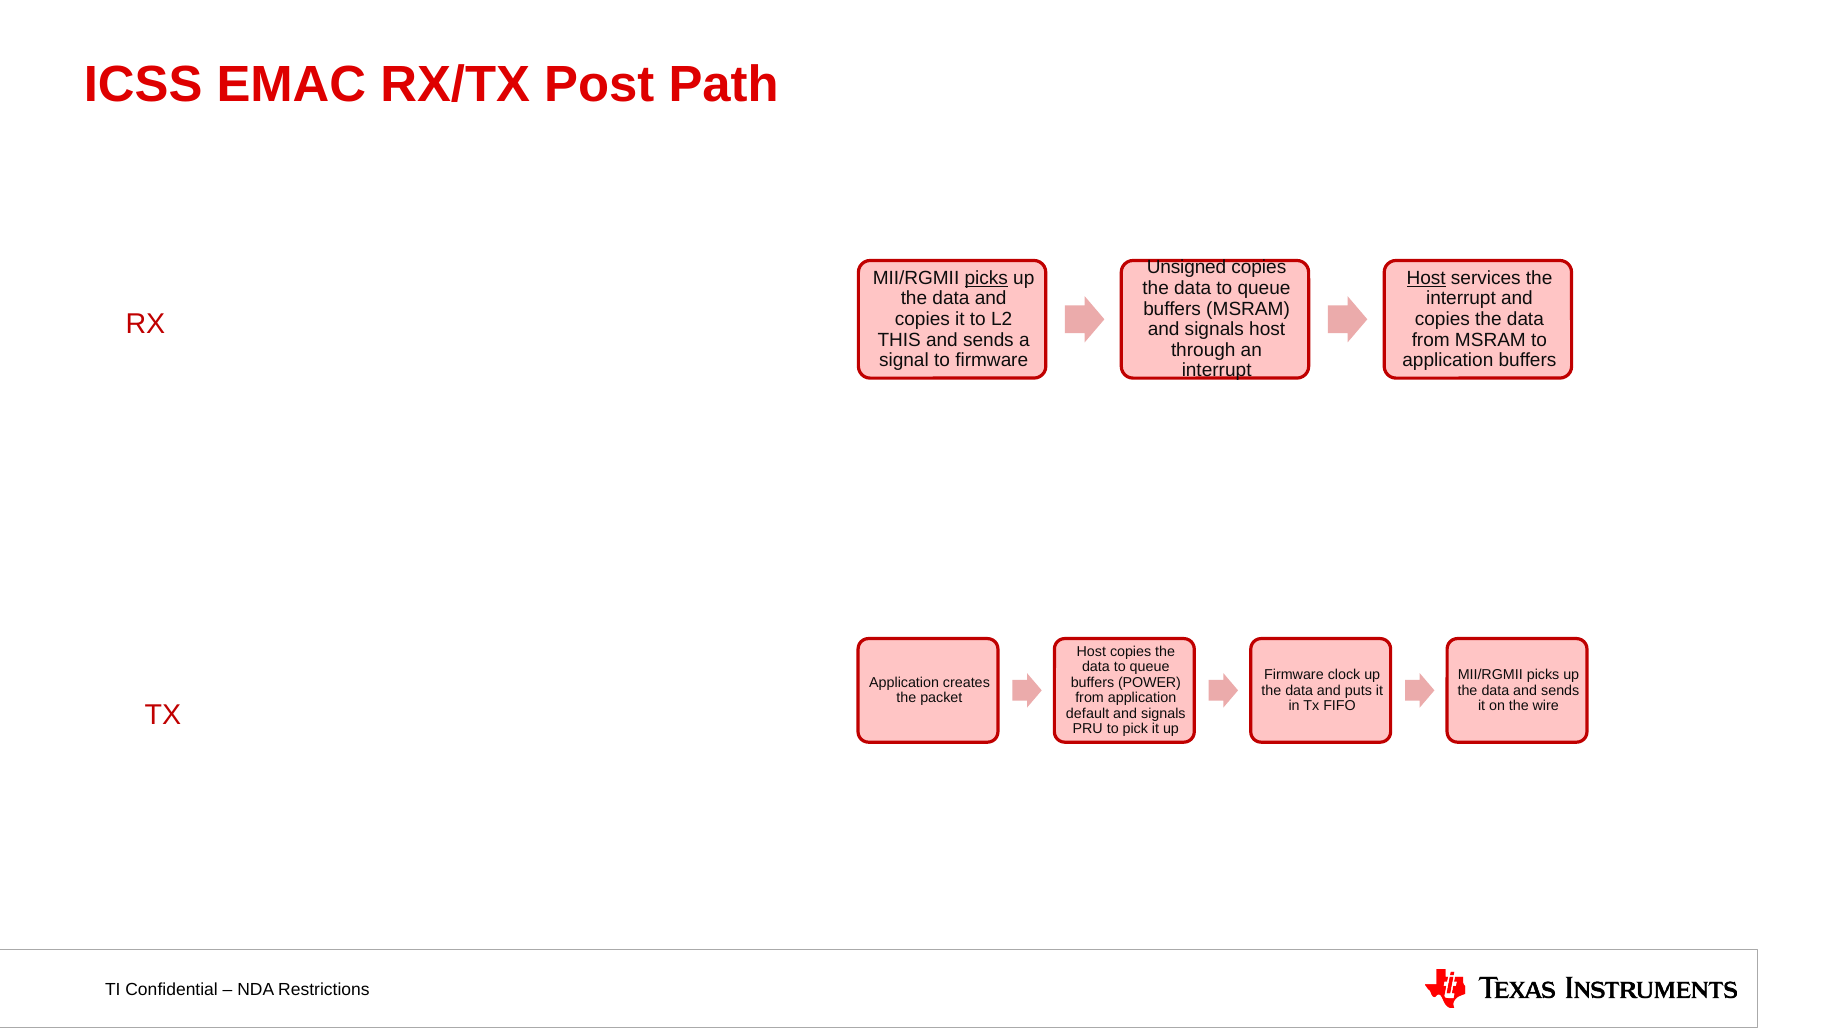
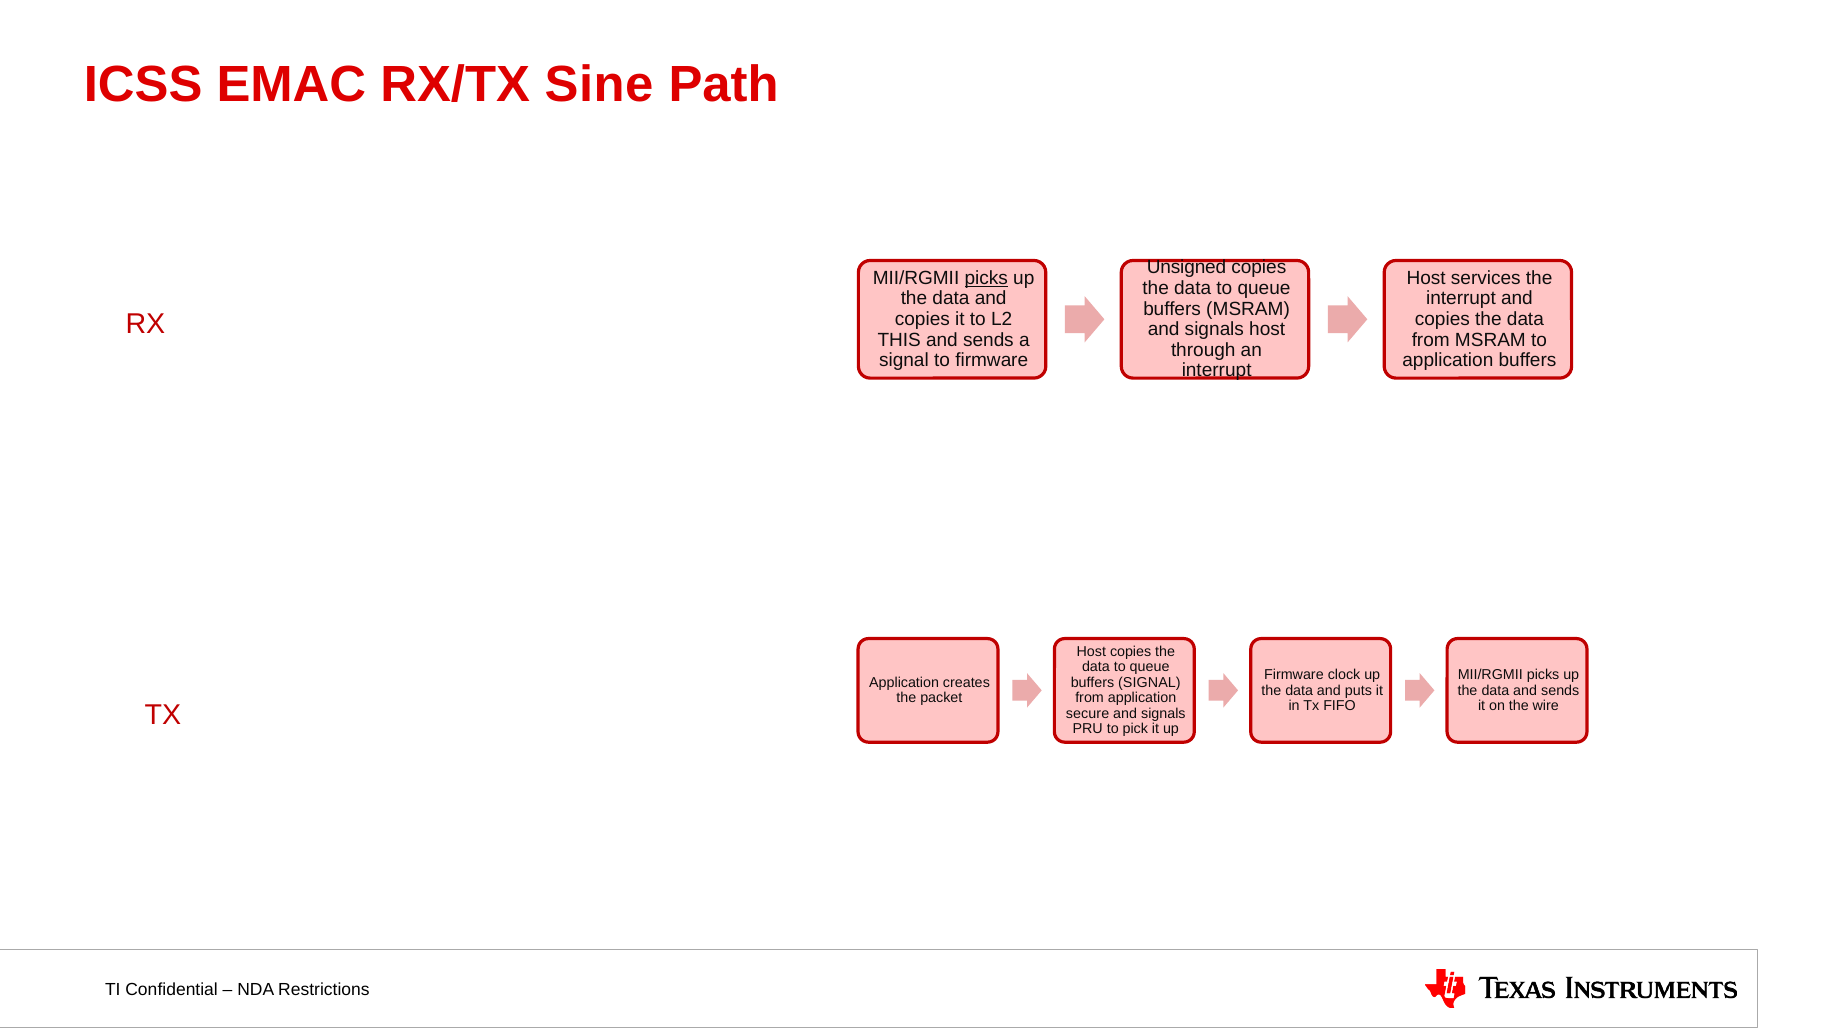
Post: Post -> Sine (599, 84)
Host underline: present -> none (1426, 278)
buffers POWER: POWER -> SIGNAL (1149, 682)
default: default -> secure (1088, 713)
